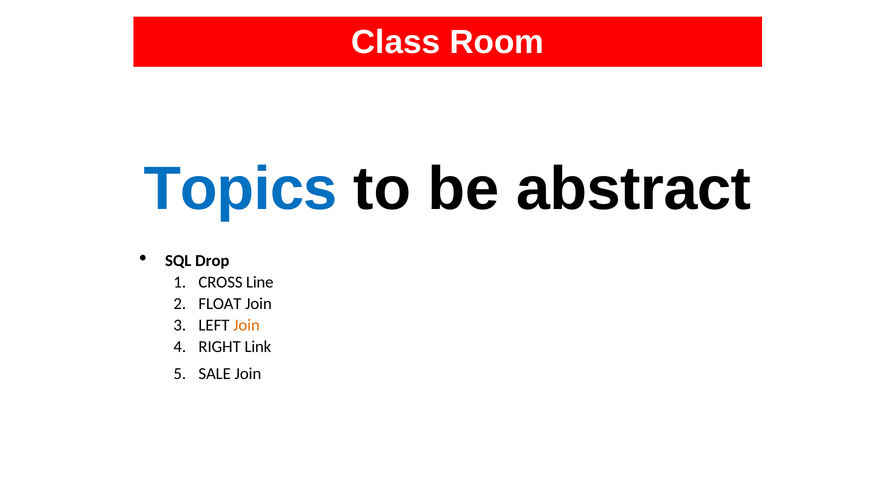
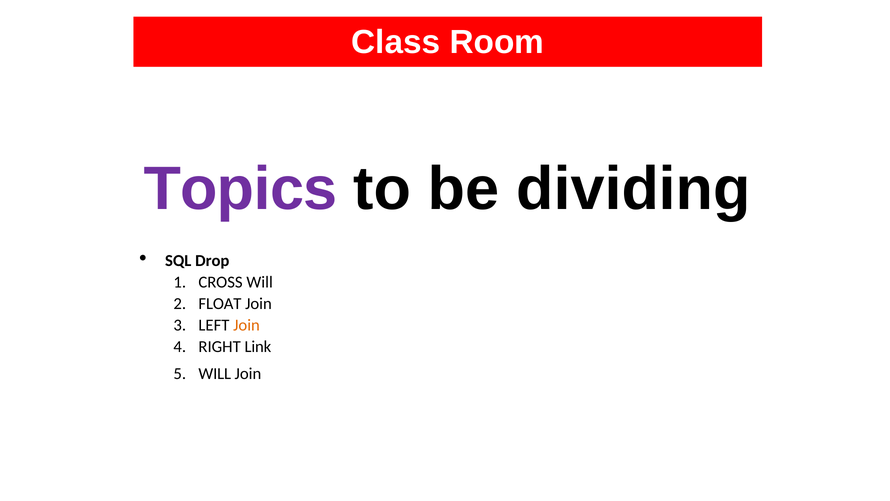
Topics colour: blue -> purple (240, 189)
abstract: abstract -> dividing (633, 189)
CROSS Line: Line -> Will (260, 282)
SALE: SALE -> WILL (215, 374)
